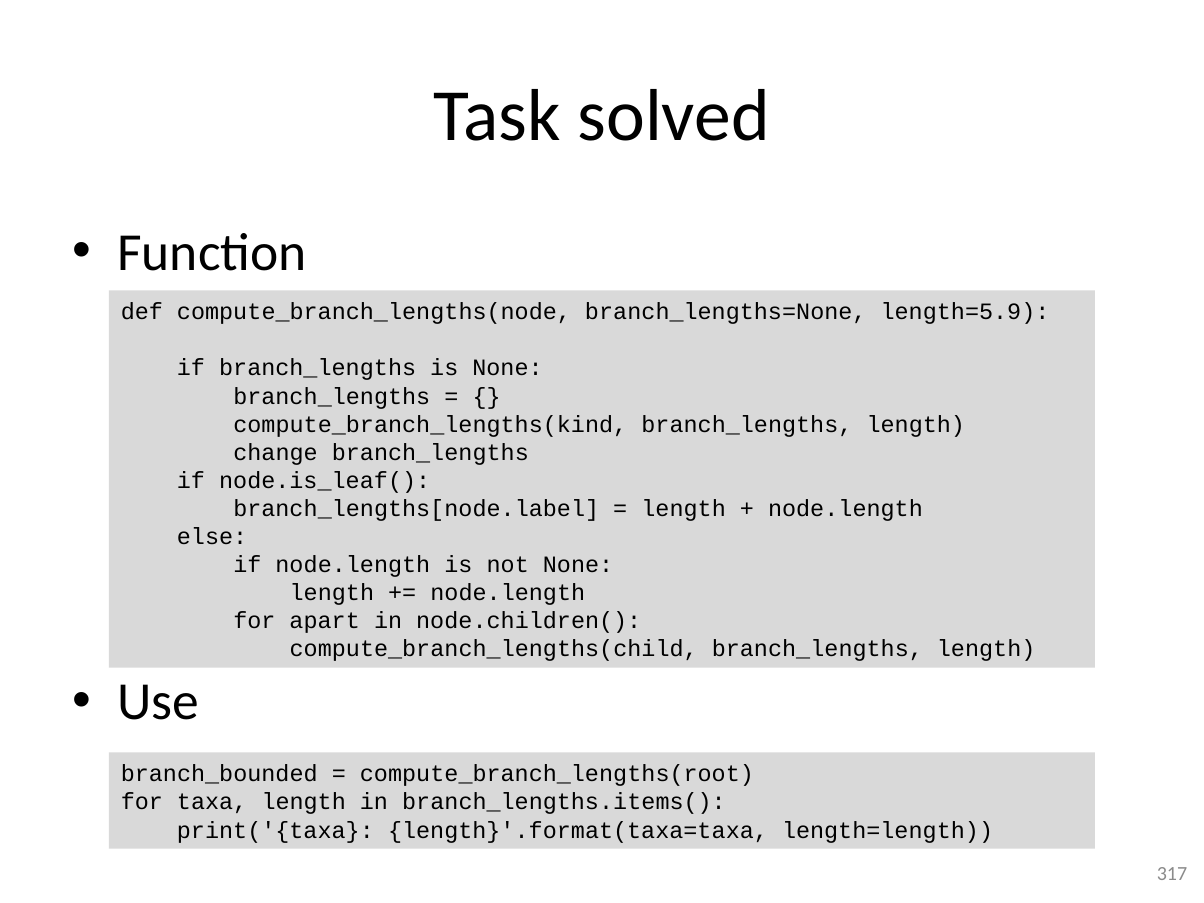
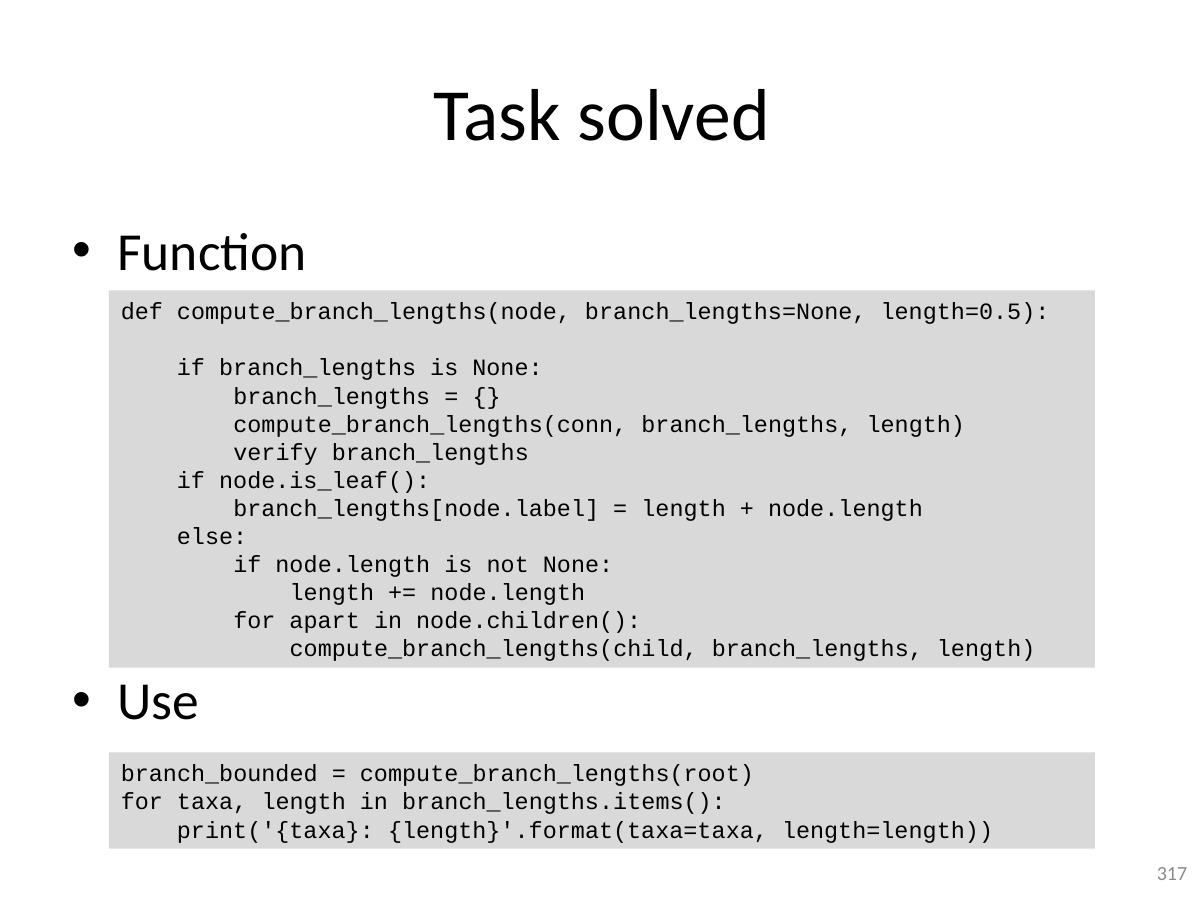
length=5.9: length=5.9 -> length=0.5 (965, 312)
compute_branch_lengths(kind: compute_branch_lengths(kind -> compute_branch_lengths(conn (430, 424)
change: change -> verify (276, 452)
